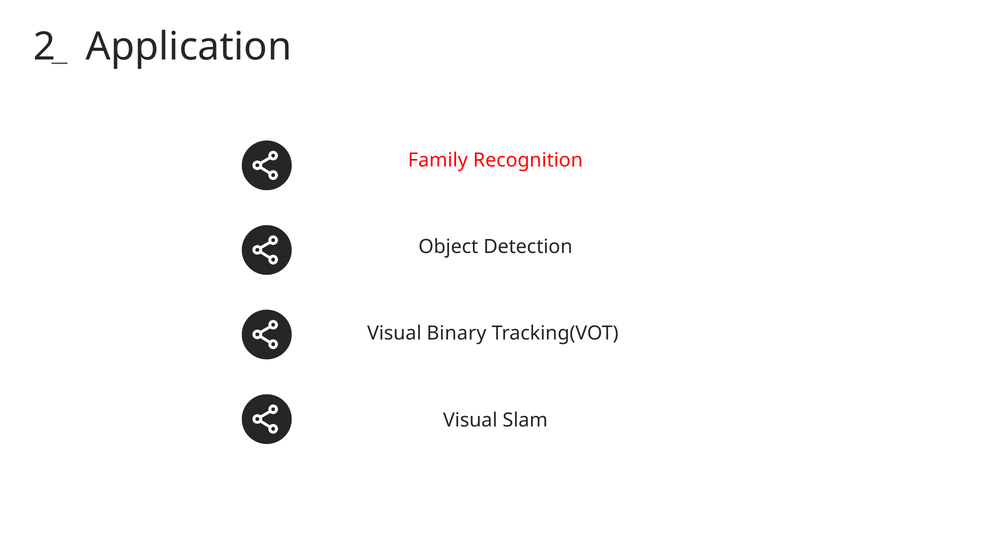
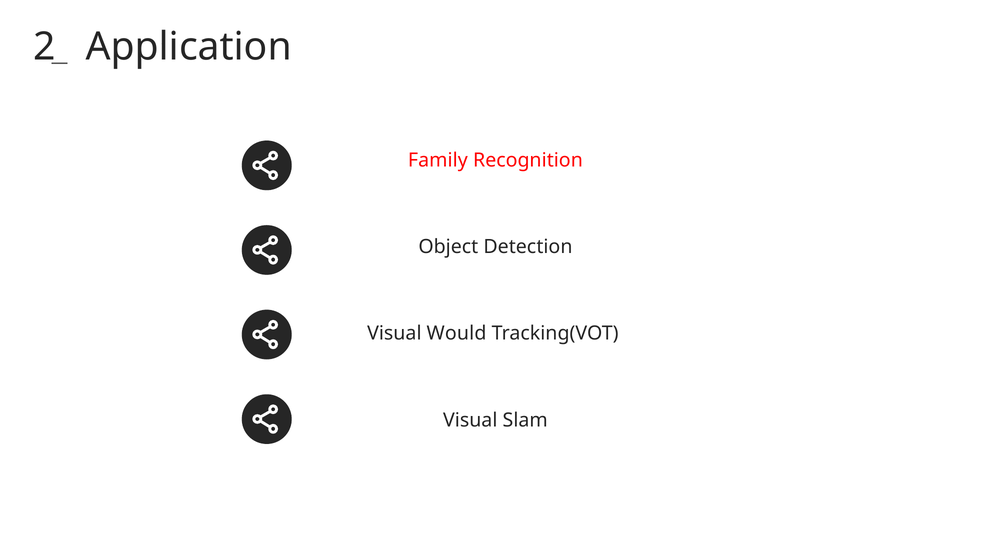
Binary: Binary -> Would (457, 333)
